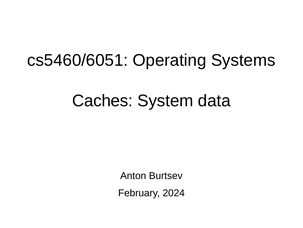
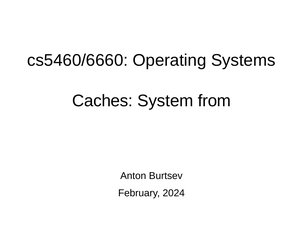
cs5460/6051: cs5460/6051 -> cs5460/6660 (78, 60)
data: data -> from (214, 100)
